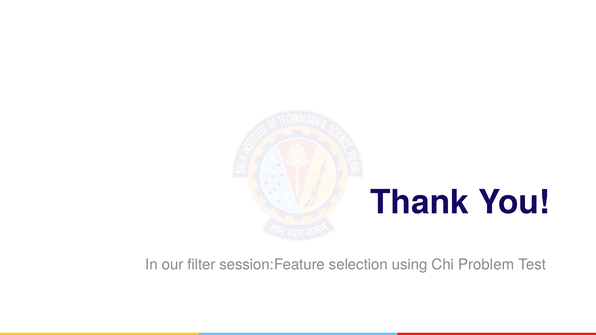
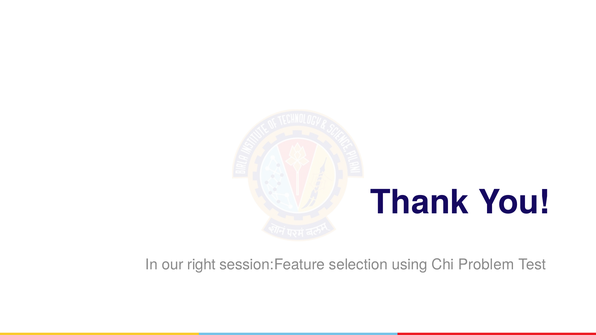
filter: filter -> right (201, 265)
